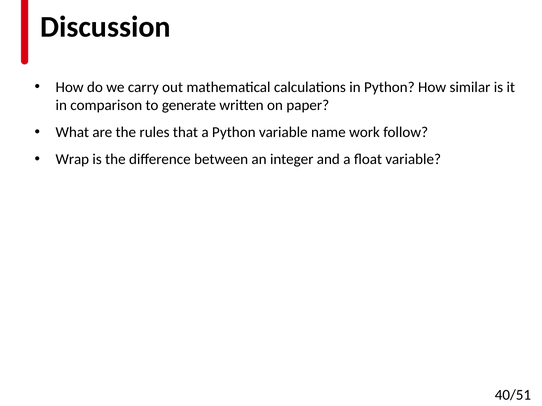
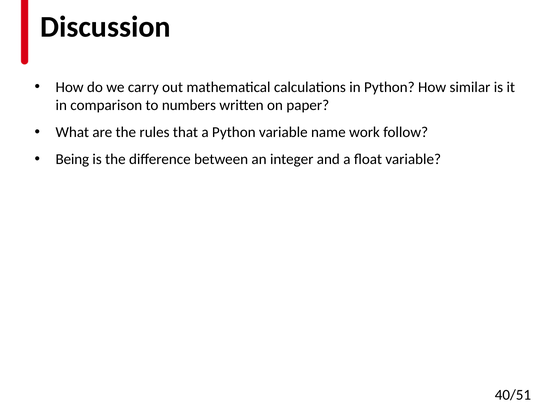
generate: generate -> numbers (189, 105)
Wrap: Wrap -> Being (72, 160)
